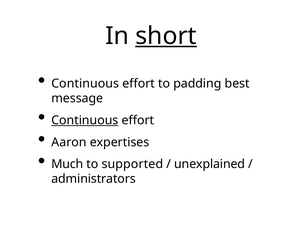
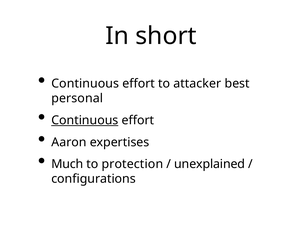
short underline: present -> none (166, 36)
padding: padding -> attacker (197, 84)
message: message -> personal (77, 99)
supported: supported -> protection (132, 164)
administrators: administrators -> configurations (94, 179)
